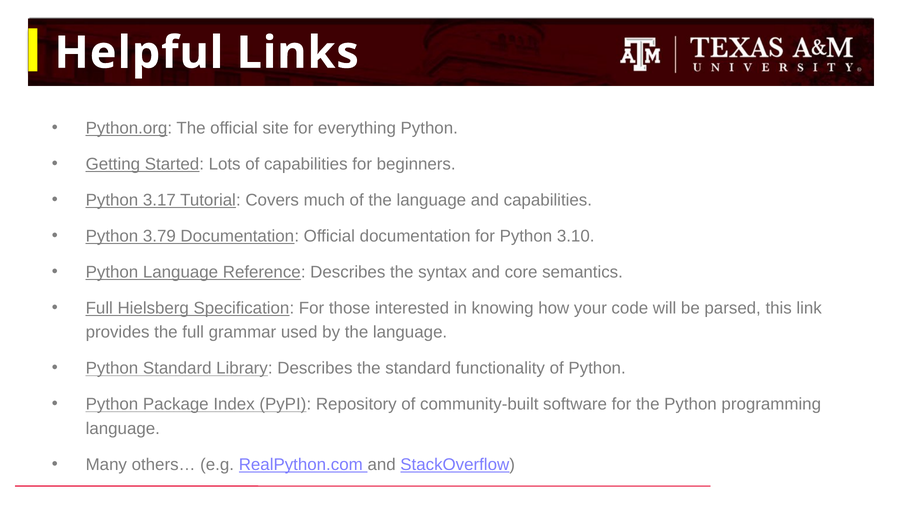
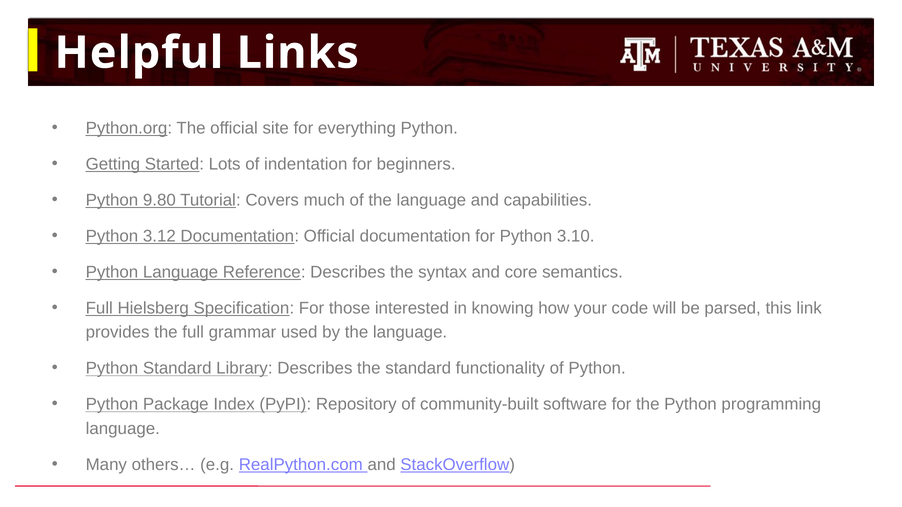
of capabilities: capabilities -> indentation (306, 164)
3.17: 3.17 -> 9.80 (159, 200)
3.79: 3.79 -> 3.12 (159, 236)
